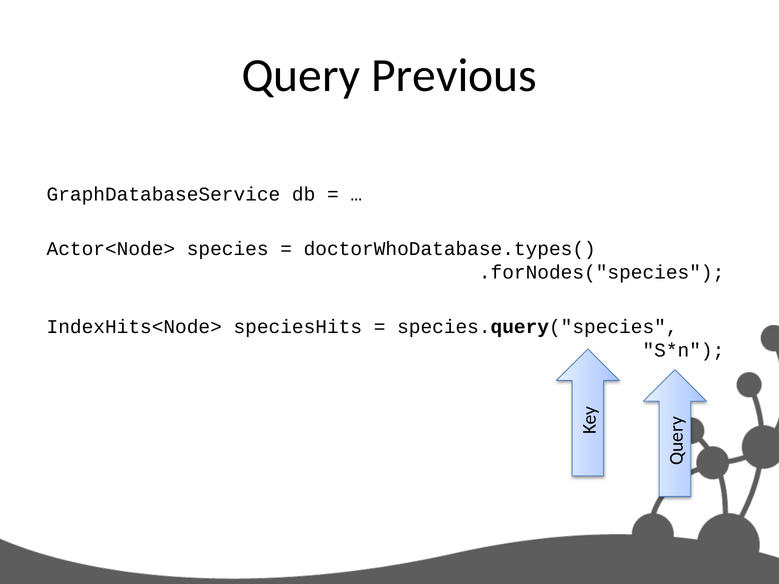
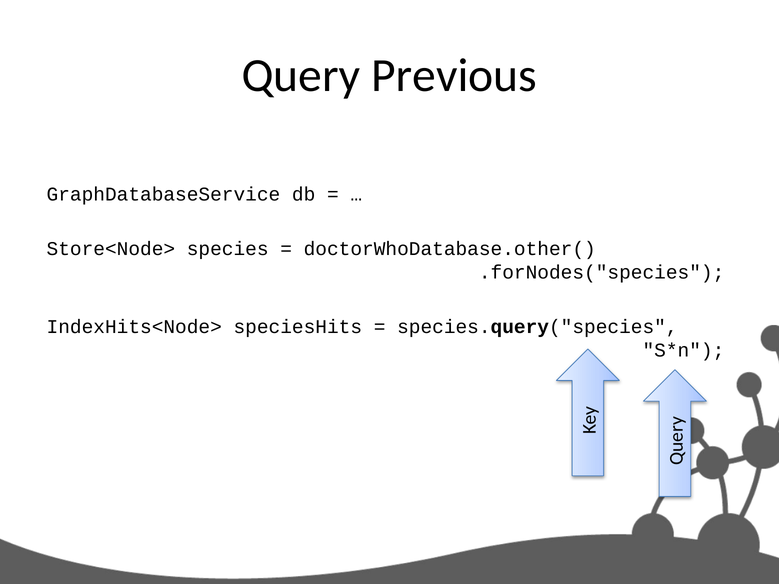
Actor<Node>: Actor<Node> -> Store<Node> (111, 249)
doctorWhoDatabase.types(: doctorWhoDatabase.types( -> doctorWhoDatabase.other( (450, 249)
